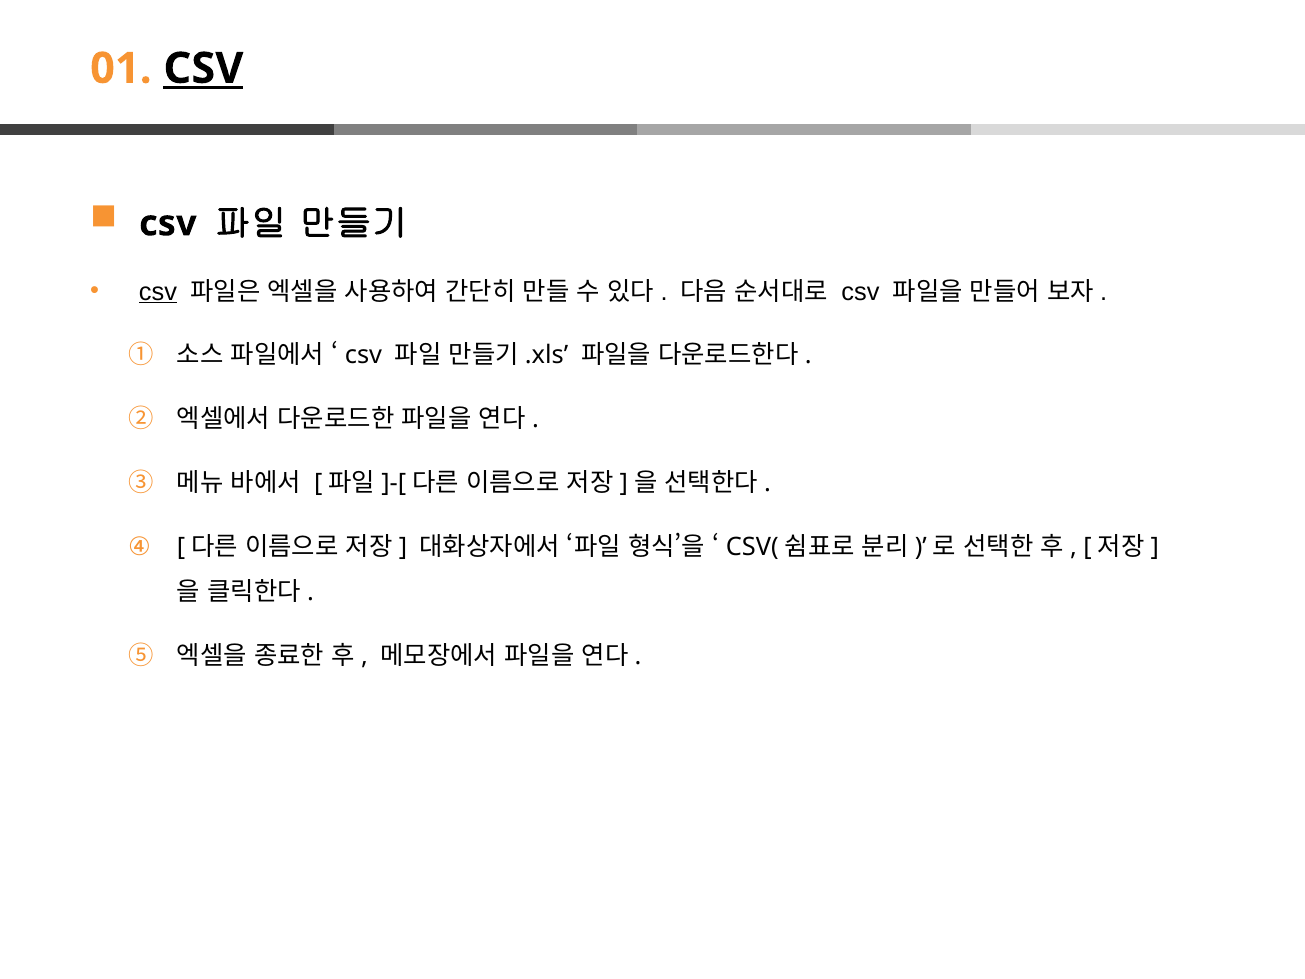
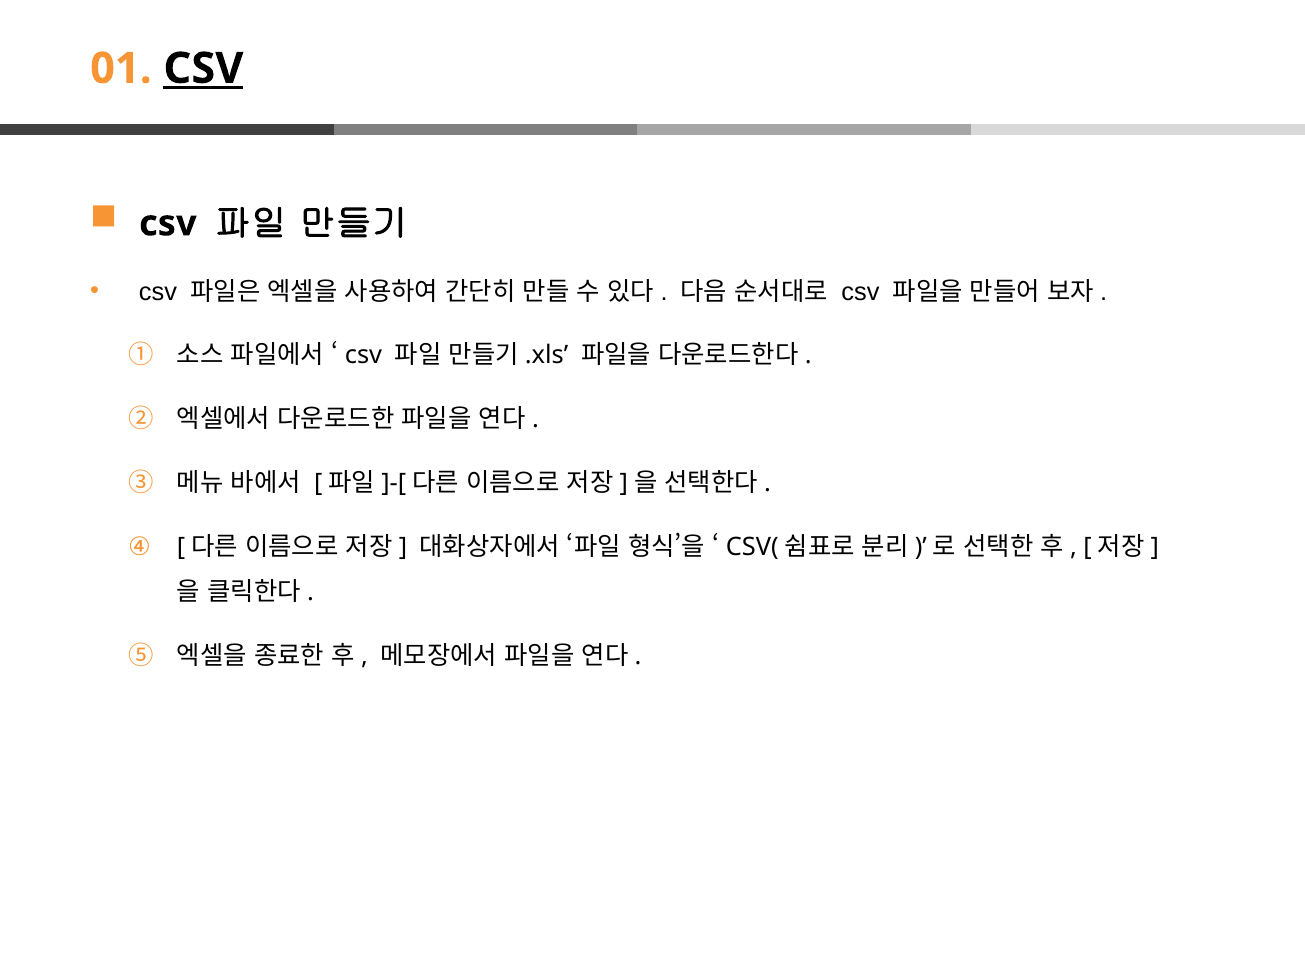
csv underline: present -> none (158, 292)
